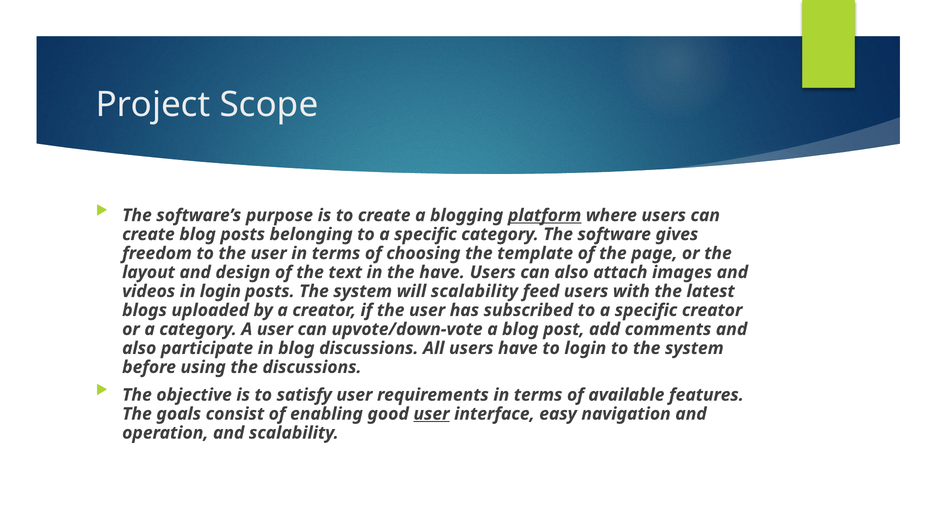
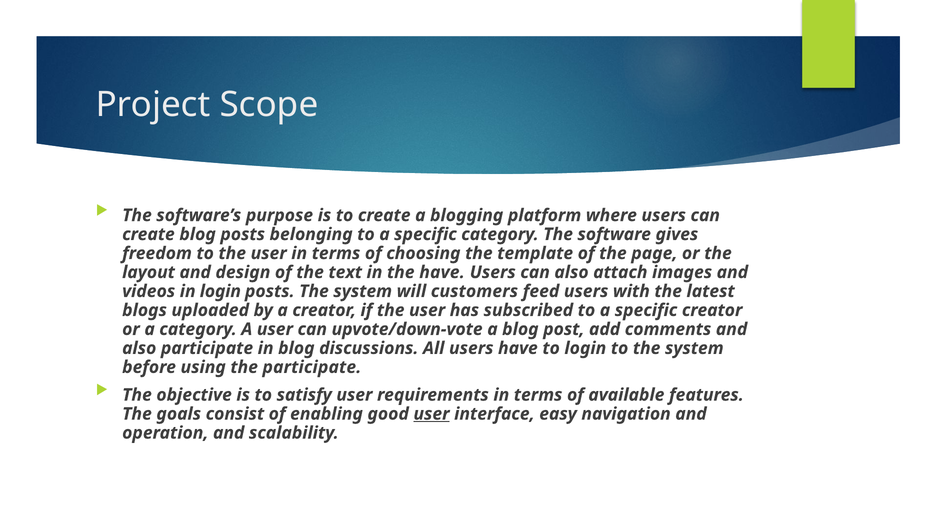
platform underline: present -> none (545, 215)
will scalability: scalability -> customers (474, 291)
the discussions: discussions -> participate (312, 367)
